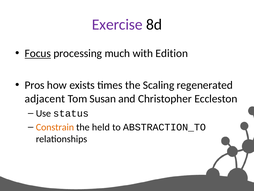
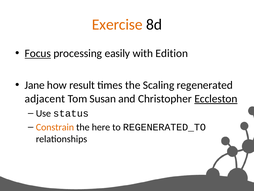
Exercise colour: purple -> orange (117, 25)
much: much -> easily (117, 53)
Pros: Pros -> Jane (35, 85)
exists: exists -> result (82, 85)
Eccleston underline: none -> present (216, 98)
held: held -> here (101, 127)
ABSTRACTION_TO: ABSTRACTION_TO -> REGENERATED_TO (164, 127)
